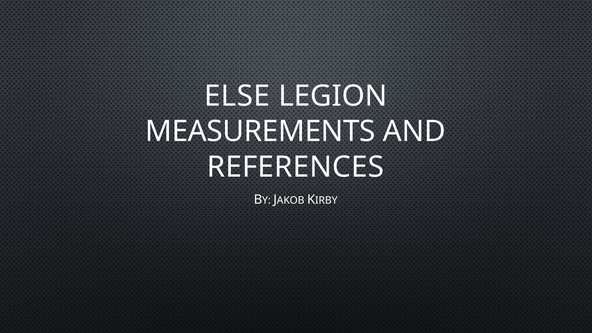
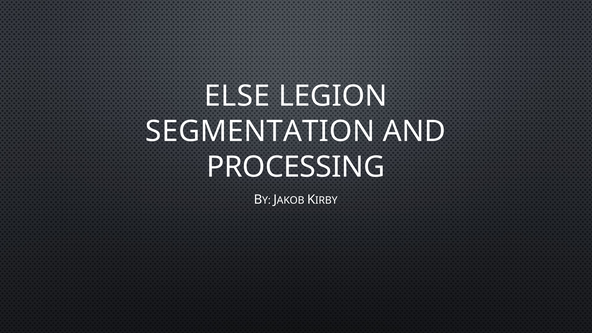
MEASUREMENTS: MEASUREMENTS -> SEGMENTATION (260, 132)
REFERENCES: REFERENCES -> PROCESSING (296, 167)
